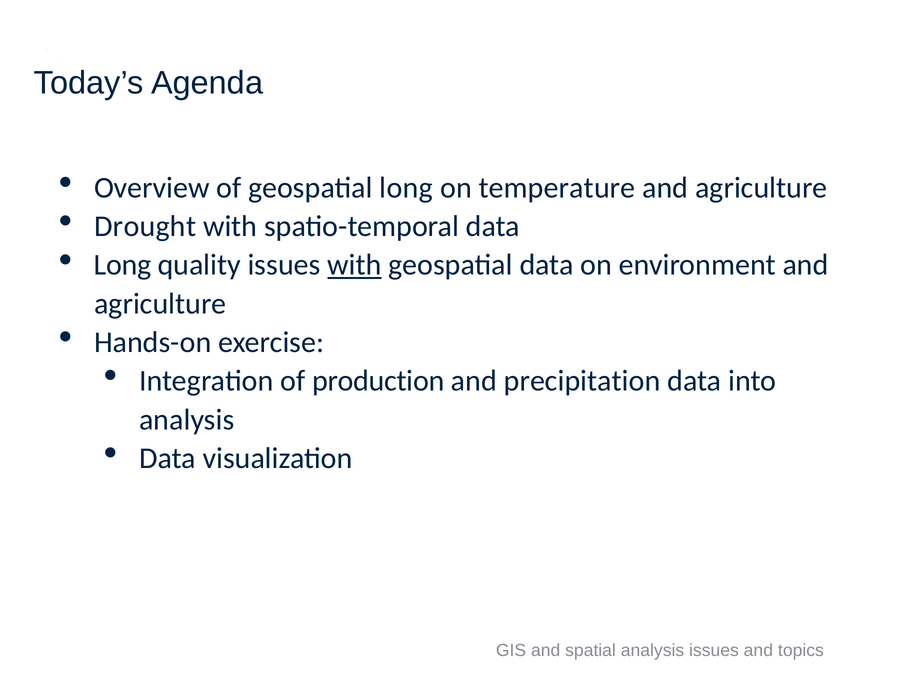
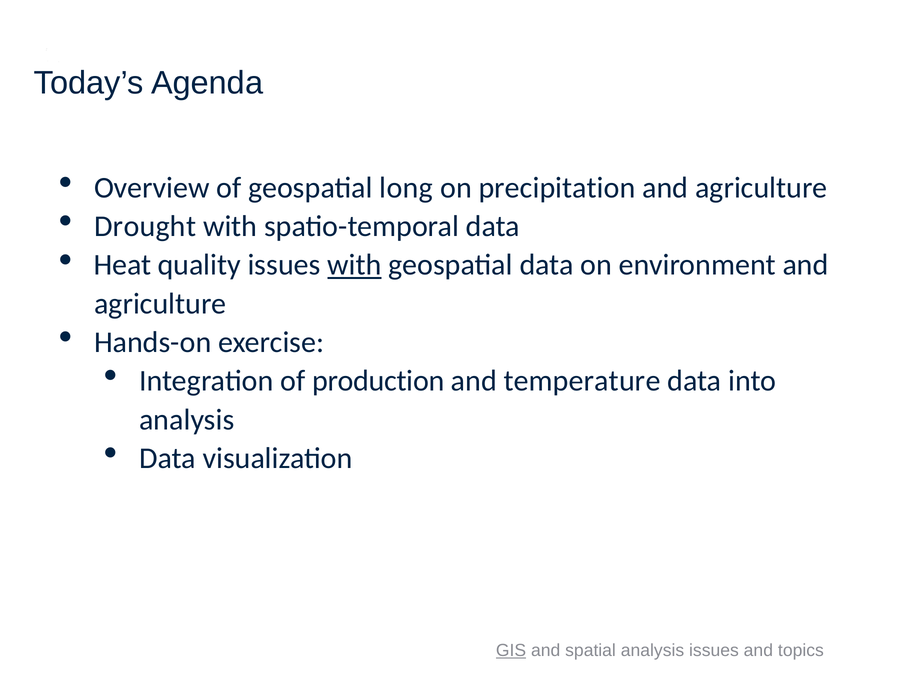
temperature: temperature -> precipitation (557, 188)
Long: Long -> Heat (123, 265)
precipitation: precipitation -> temperature (582, 381)
GIS underline: none -> present (511, 650)
